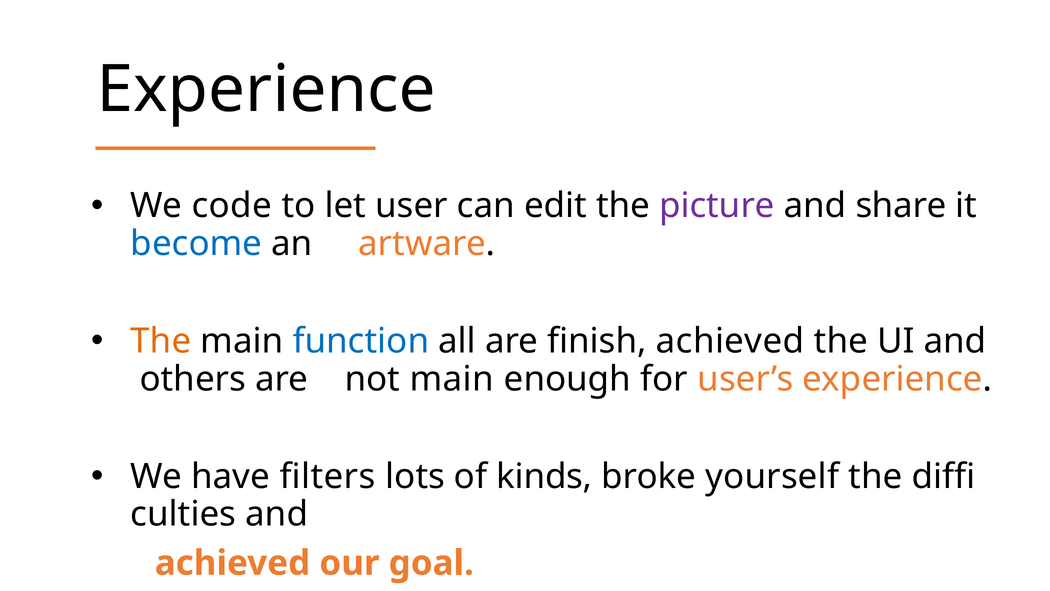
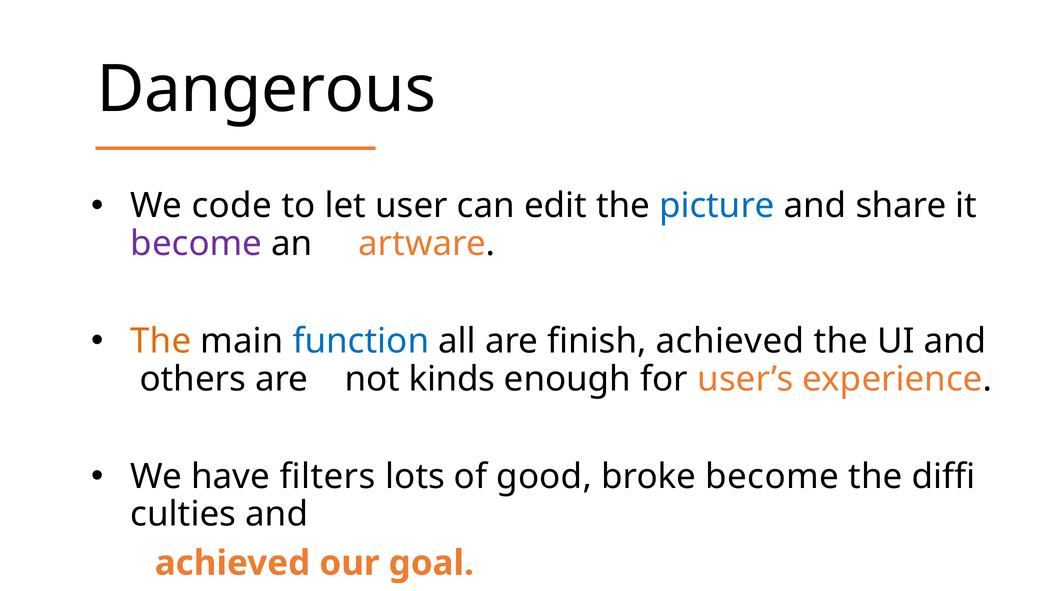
Experience: Experience -> Dangerous (266, 89)
picture colour: purple -> blue (717, 206)
become colour: blue -> purple (196, 243)
not main: main -> kinds (452, 379)
kinds: kinds -> good (544, 476)
broke yourself: yourself -> become (772, 476)
